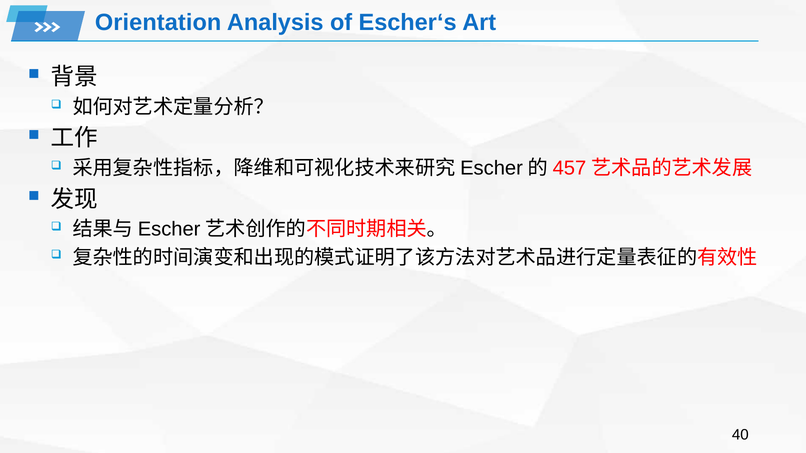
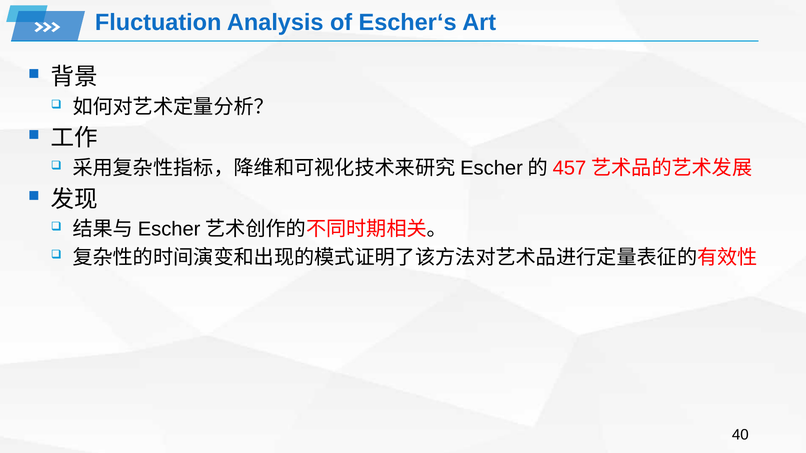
Orientation: Orientation -> Fluctuation (158, 22)
